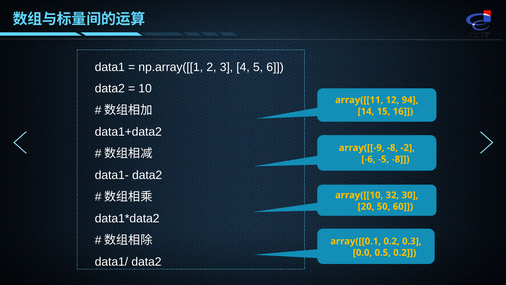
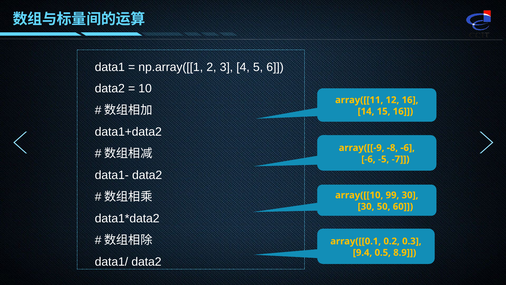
12 94: 94 -> 16 (410, 100)
-8 -2: -2 -> -6 (408, 148)
-5 -8: -8 -> -7 (401, 159)
32: 32 -> 99 (392, 195)
20: 20 -> 30 (366, 206)
0.0: 0.0 -> 9.4 (362, 252)
0.5 0.2: 0.2 -> 8.9 (405, 252)
